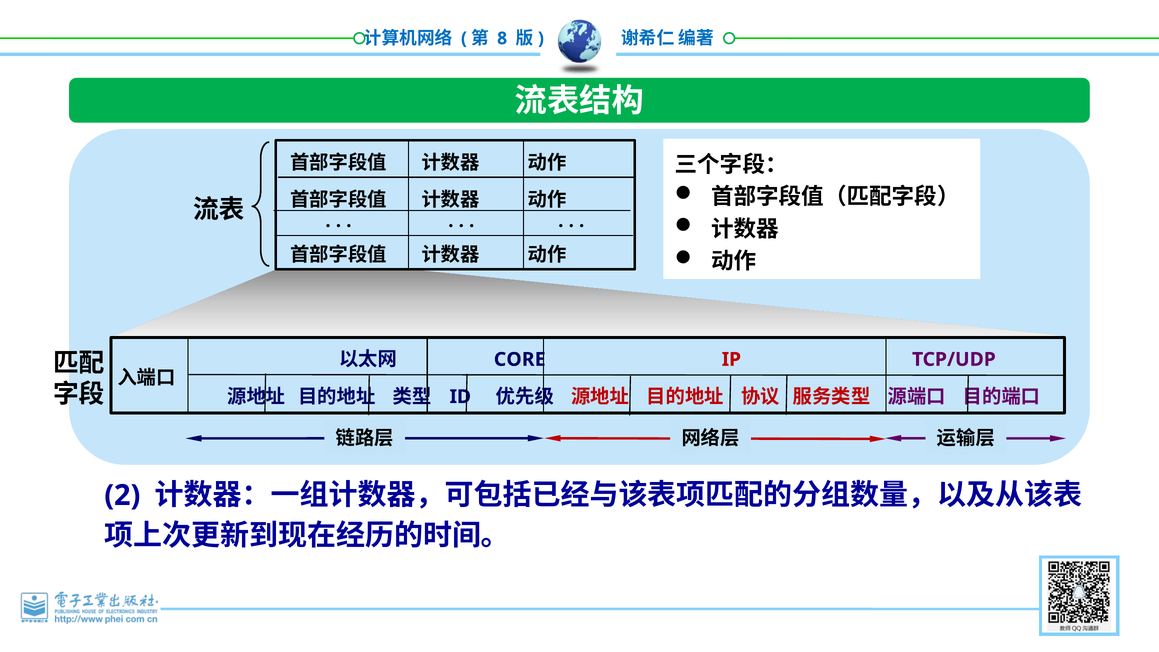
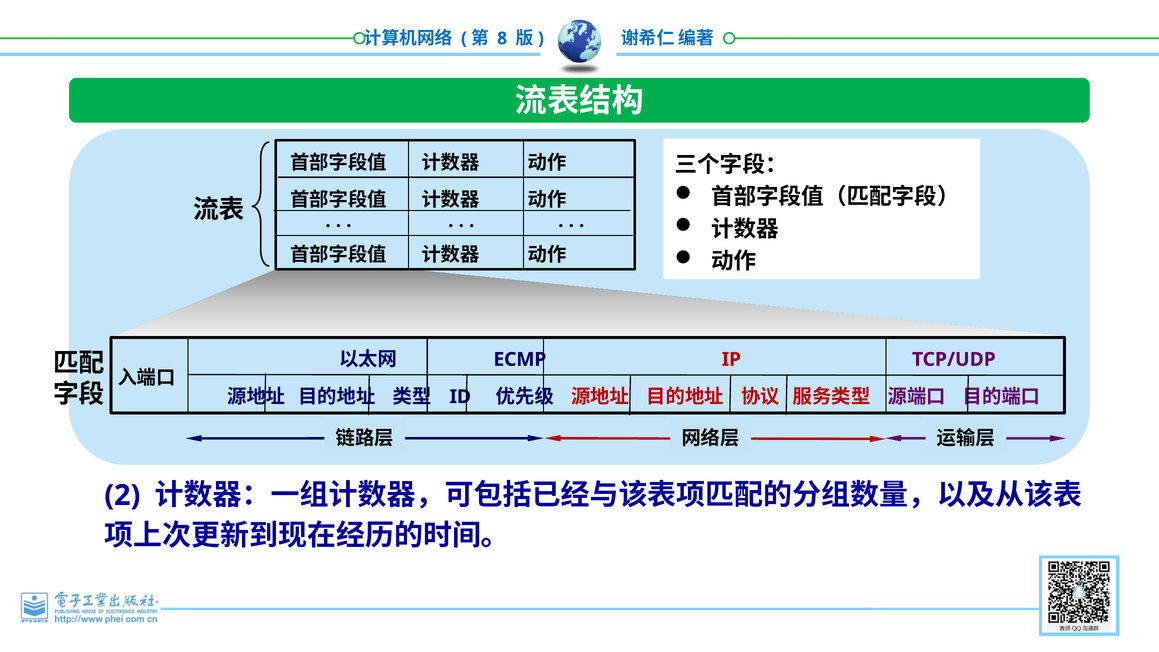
CORE: CORE -> ECMP (520, 359)
